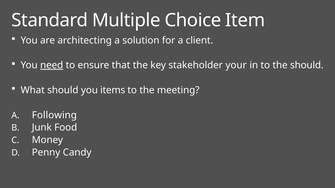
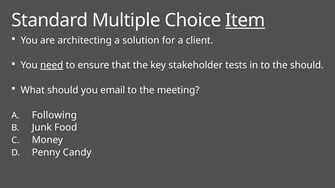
Item underline: none -> present (245, 20)
your: your -> tests (236, 65)
items: items -> email (113, 90)
